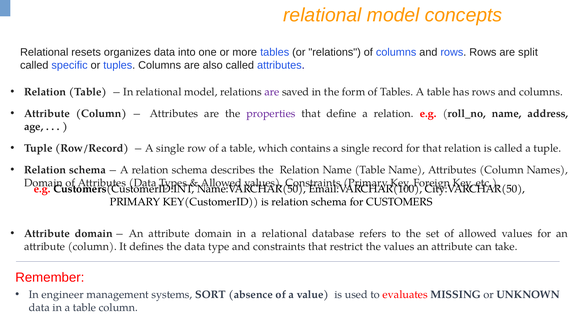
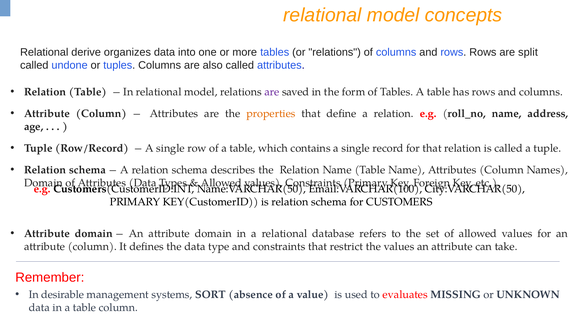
resets: resets -> derive (86, 52)
specific: specific -> undone (70, 65)
properties colour: purple -> orange (271, 114)
engineer: engineer -> desirable (63, 295)
